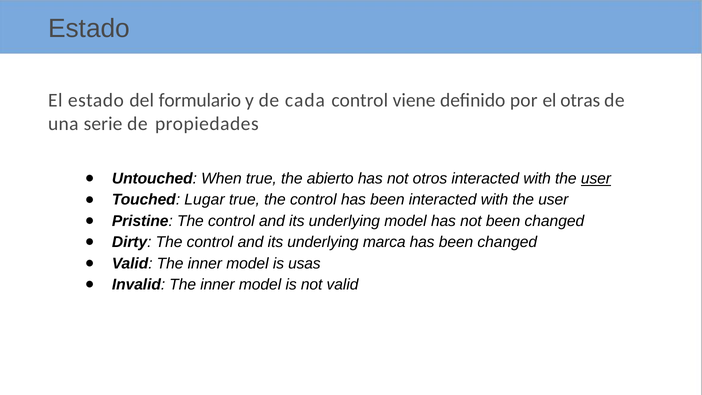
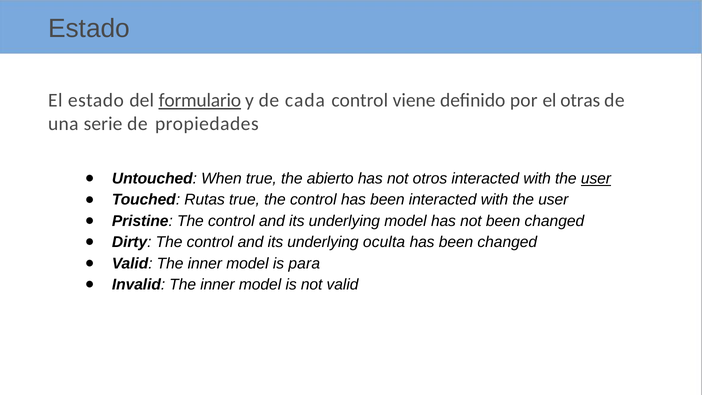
formulario underline: none -> present (200, 100)
Lugar: Lugar -> Rutas (205, 200)
marca: marca -> oculta (384, 242)
usas: usas -> para (304, 263)
